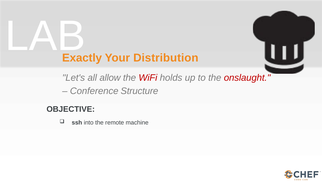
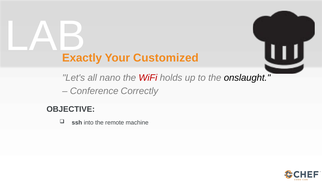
Distribution: Distribution -> Customized (166, 58)
allow: allow -> nano (110, 78)
onslaught colour: red -> black (247, 78)
Structure: Structure -> Correctly (139, 91)
